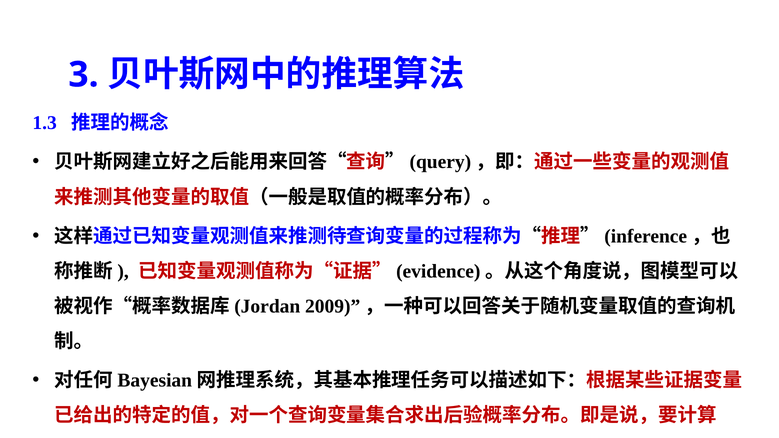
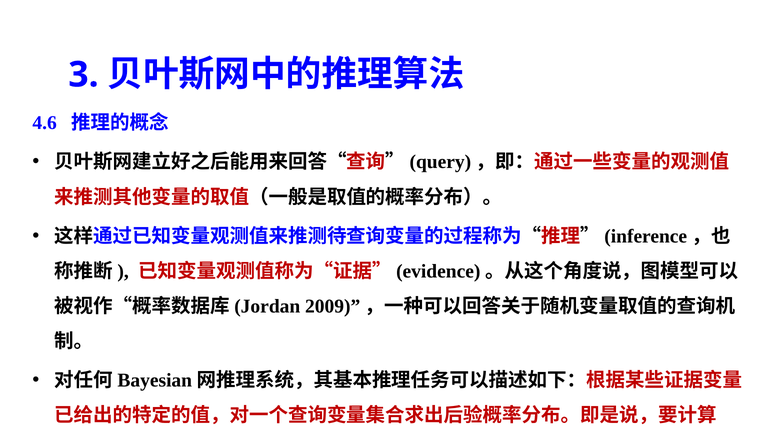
1.3: 1.3 -> 4.6 (45, 123)
